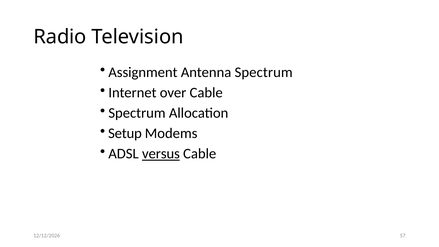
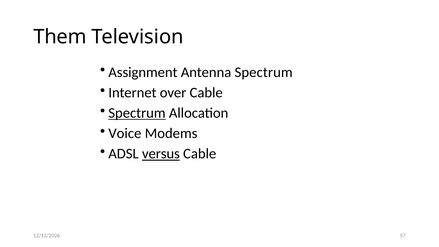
Radio: Radio -> Them (60, 37)
Spectrum underline: none -> present (137, 113)
Setup: Setup -> Voice (125, 133)
